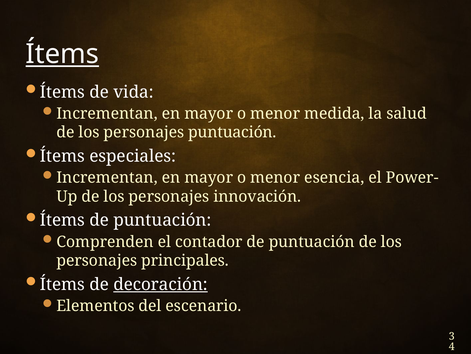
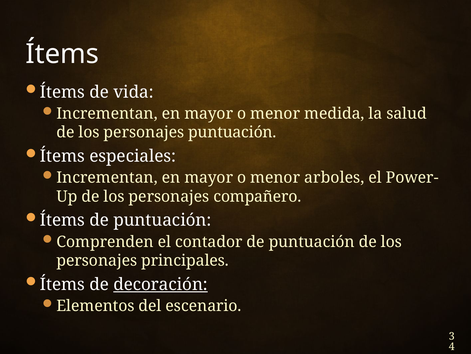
Ítems underline: present -> none (62, 54)
esencia: esencia -> arboles (334, 177)
innovación: innovación -> compañero (257, 196)
